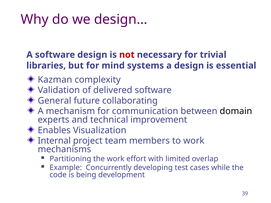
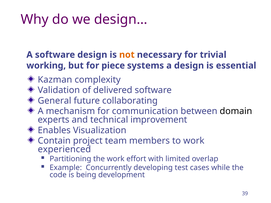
not colour: red -> orange (127, 55)
libraries: libraries -> working (46, 66)
mind: mind -> piece (113, 66)
Internal: Internal -> Contain (54, 141)
mechanisms: mechanisms -> experienced (64, 150)
